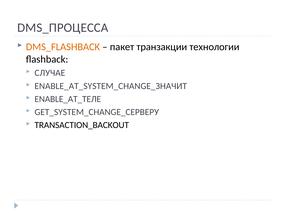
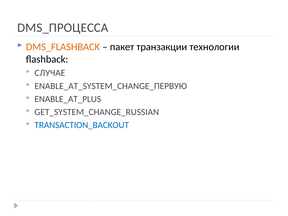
ENABLE_AT_SYSTEM_CHANGE_ЗНАЧИТ: ENABLE_AT_SYSTEM_CHANGE_ЗНАЧИТ -> ENABLE_AT_SYSTEM_CHANGE_ПЕРВУЮ (111, 86)
ENABLE_AT_ТЕЛЕ: ENABLE_AT_ТЕЛЕ -> ENABLE_AT_PLUS (68, 99)
GET_SYSTEM_CHANGE_СЕРВЕРУ: GET_SYSTEM_CHANGE_СЕРВЕРУ -> GET_SYSTEM_CHANGE_RUSSIAN (97, 112)
TRANSACTION_BACKOUT colour: black -> blue (82, 125)
